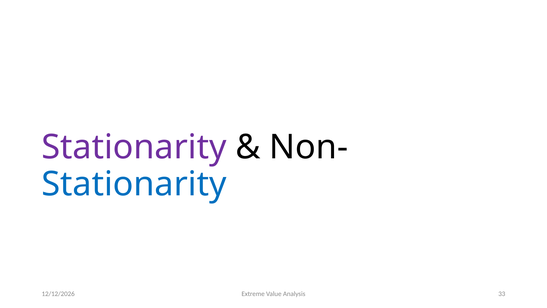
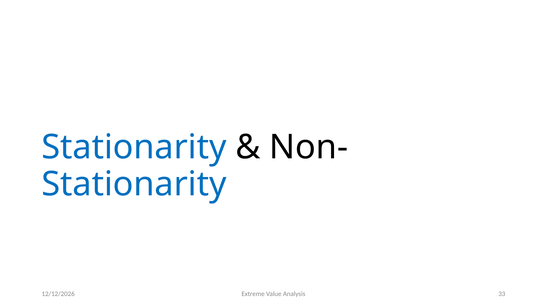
Stationarity colour: purple -> blue (134, 147)
